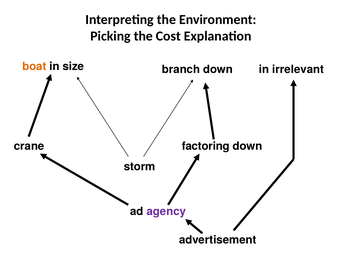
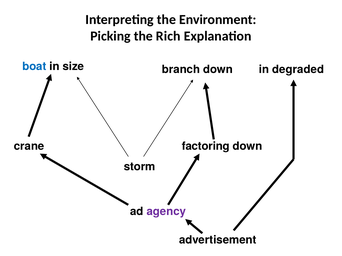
Cost: Cost -> Rich (168, 36)
boat colour: orange -> blue (34, 67)
irrelevant: irrelevant -> degraded (298, 69)
